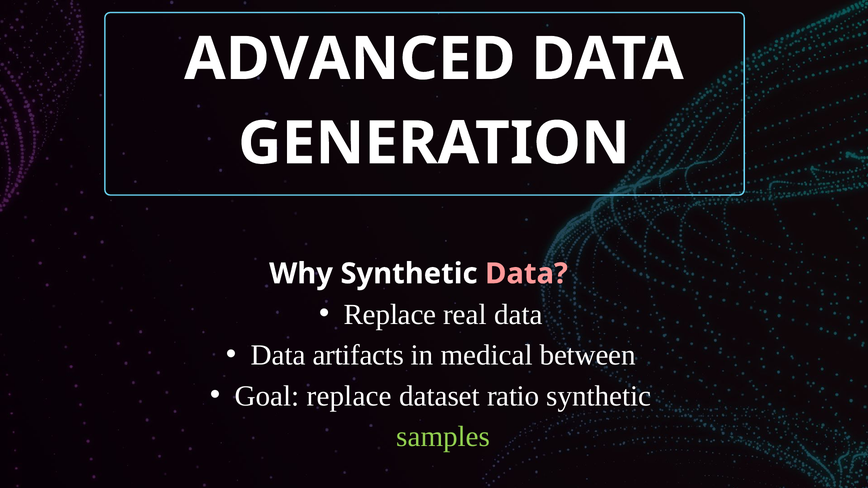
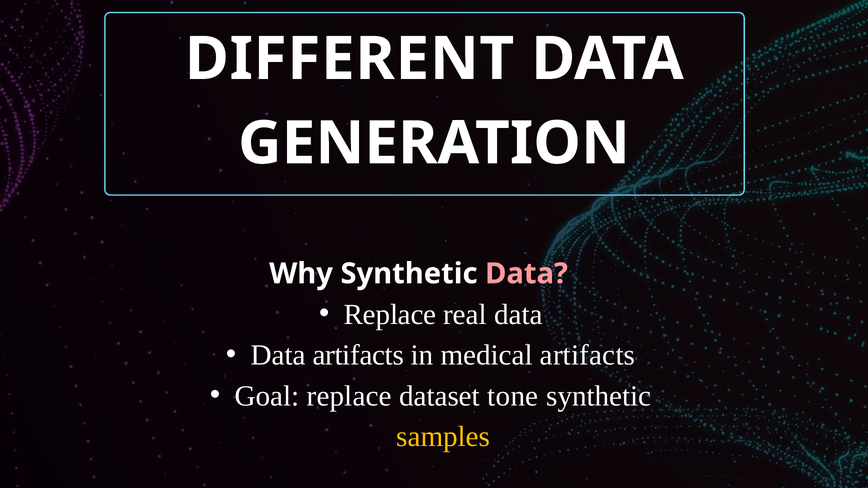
ADVANCED: ADVANCED -> DIFFERENT (350, 59)
medical between: between -> artifacts (588, 355)
ratio: ratio -> tone (513, 396)
samples colour: light green -> yellow (443, 437)
